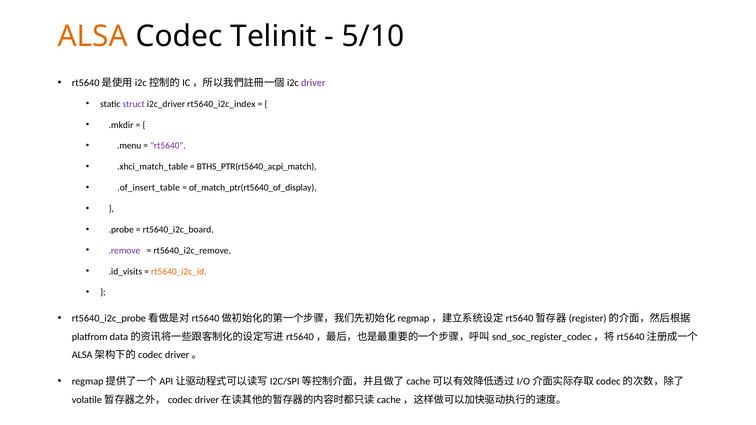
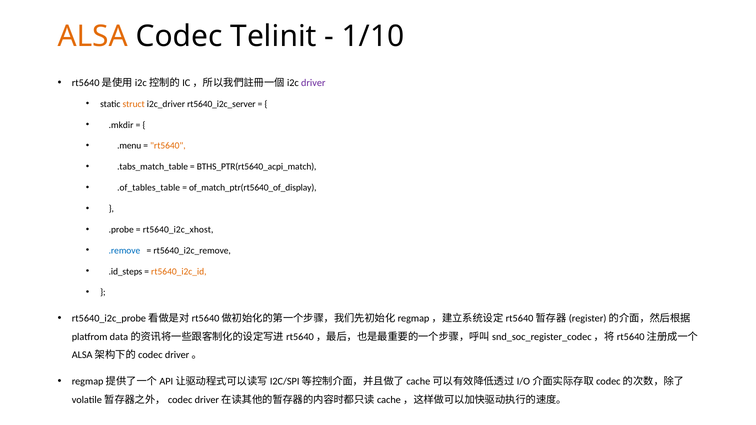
5/10: 5/10 -> 1/10 (373, 36)
struct colour: purple -> orange (134, 104)
rt5640_i2c_index: rt5640_i2c_index -> rt5640_i2c_server (221, 104)
rt5640 colour: purple -> orange (168, 146)
.xhci_match_table: .xhci_match_table -> .tabs_match_table (153, 167)
.of_insert_table: .of_insert_table -> .of_tables_table (149, 188)
rt5640_i2c_board: rt5640_i2c_board -> rt5640_i2c_xhost (178, 230)
.remove colour: purple -> blue (124, 251)
.id_visits: .id_visits -> .id_steps (125, 272)
